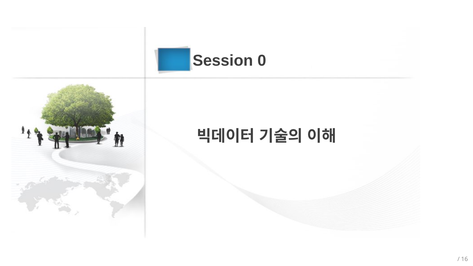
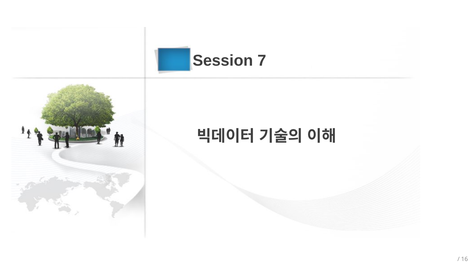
0: 0 -> 7 (262, 61)
